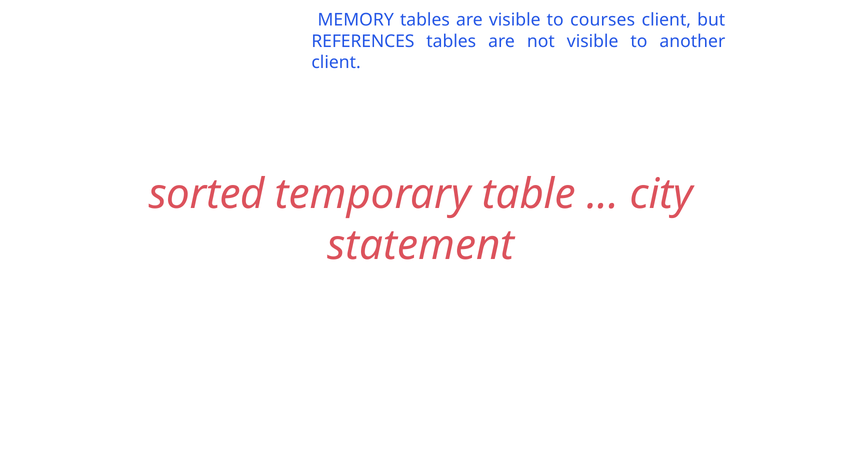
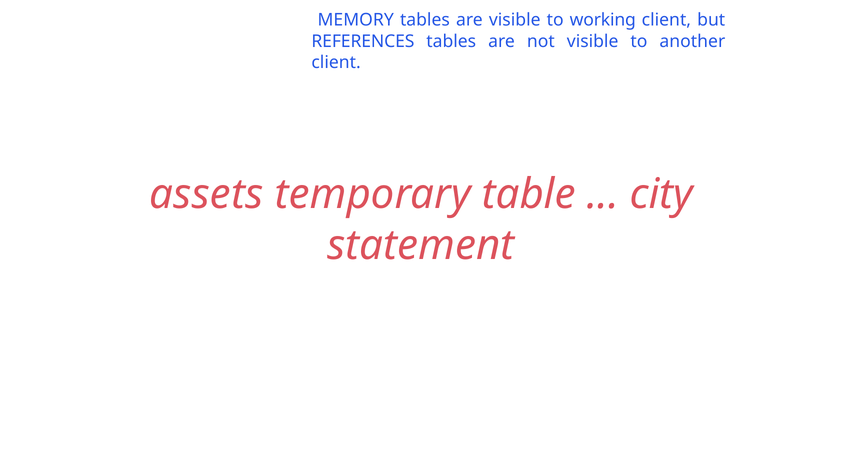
courses: courses -> working (603, 20)
sorted: sorted -> assets (206, 194)
